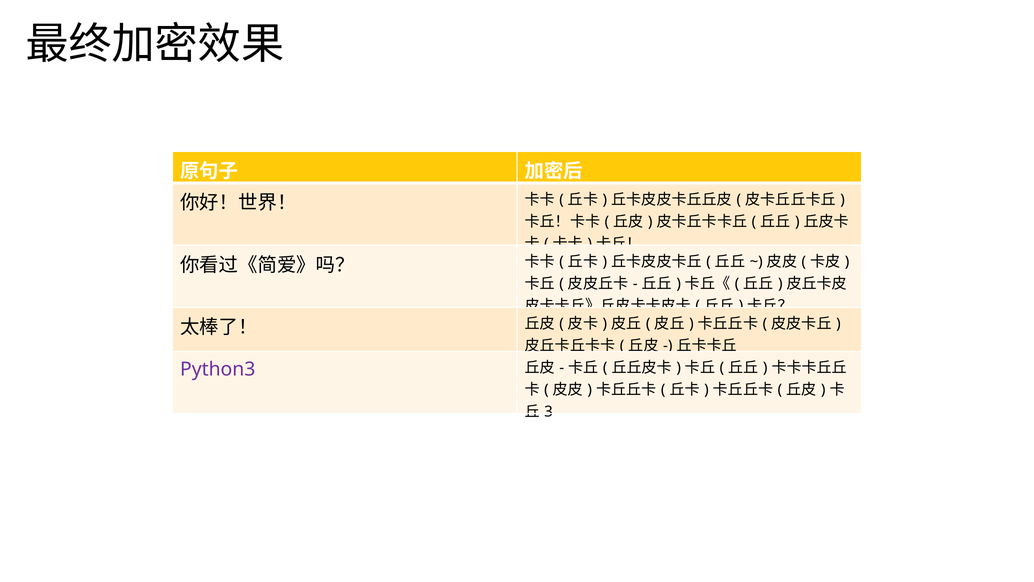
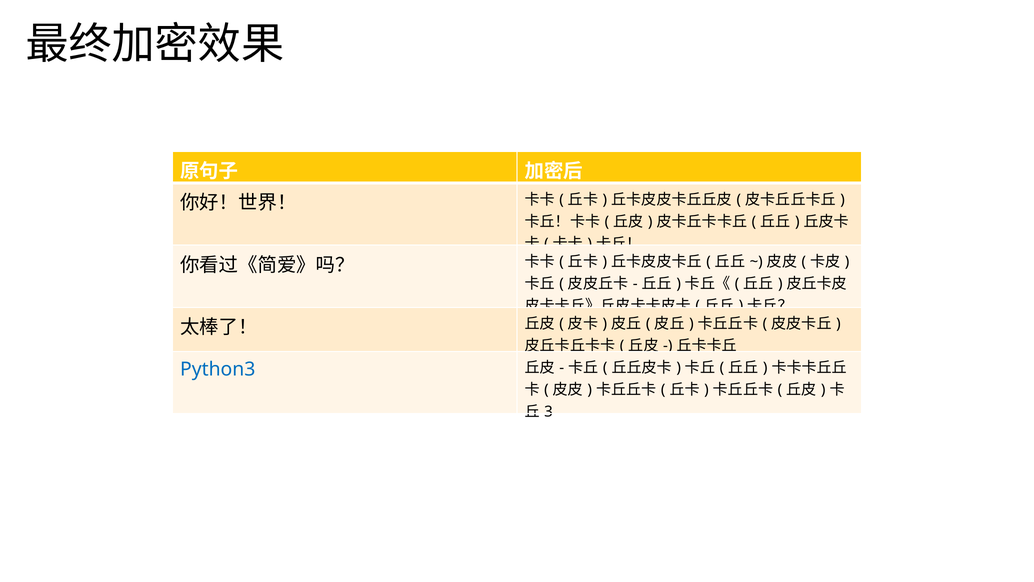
Python3 colour: purple -> blue (218, 369)
